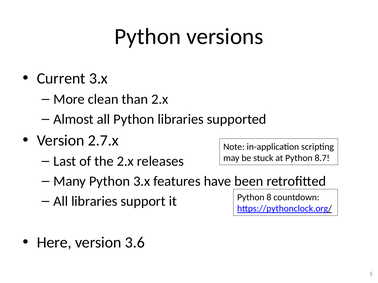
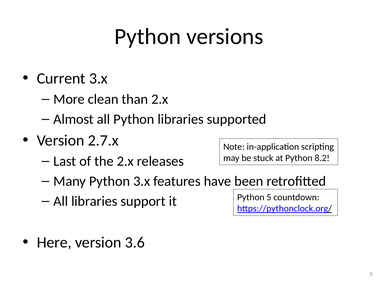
8.7: 8.7 -> 8.2 (322, 158)
Python 8: 8 -> 5 (269, 198)
